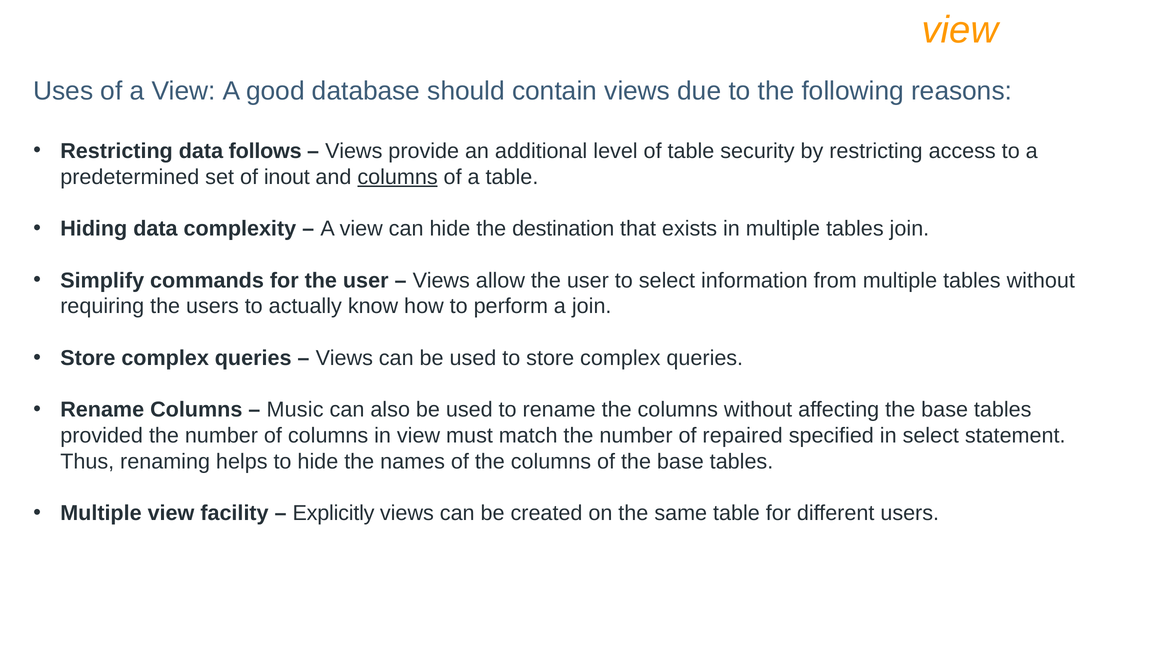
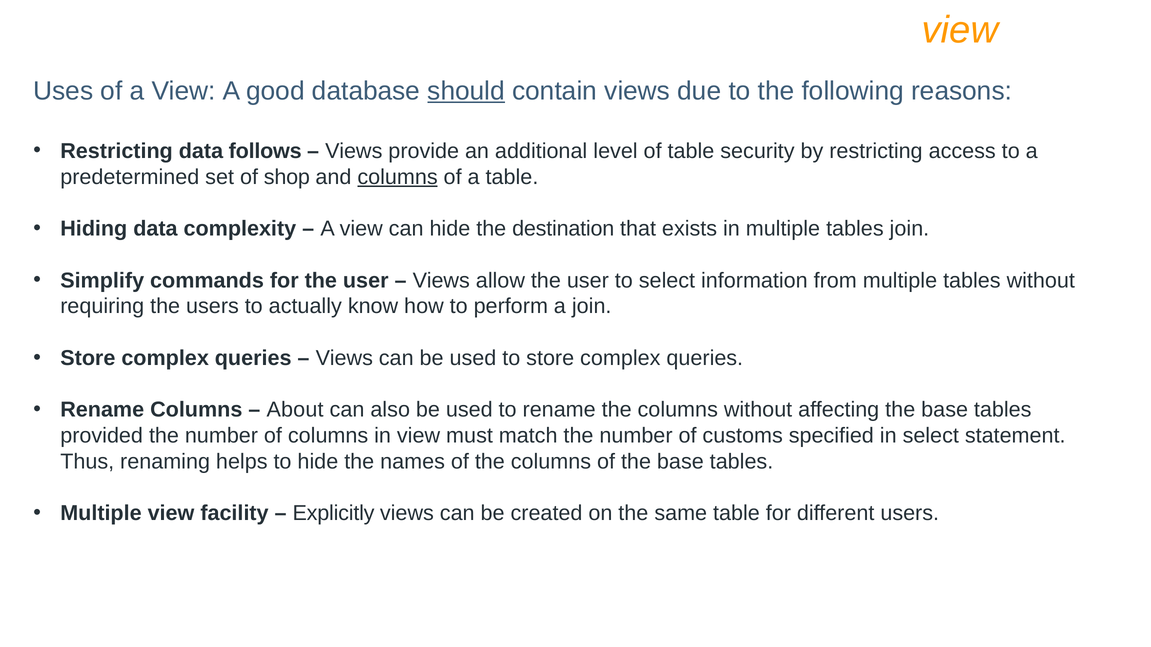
should underline: none -> present (466, 91)
inout: inout -> shop (287, 177)
Music: Music -> About (295, 410)
repaired: repaired -> customs (743, 436)
